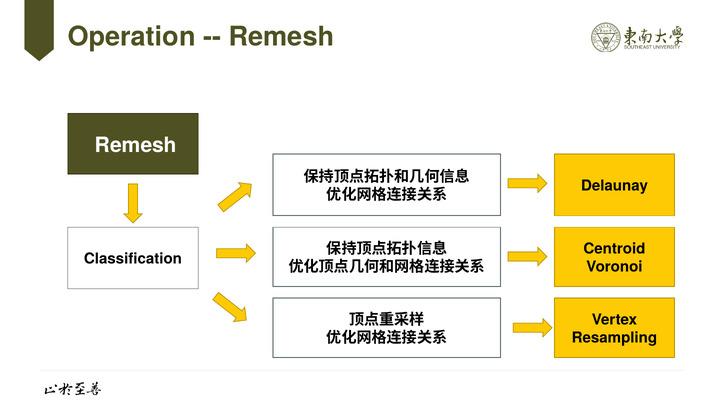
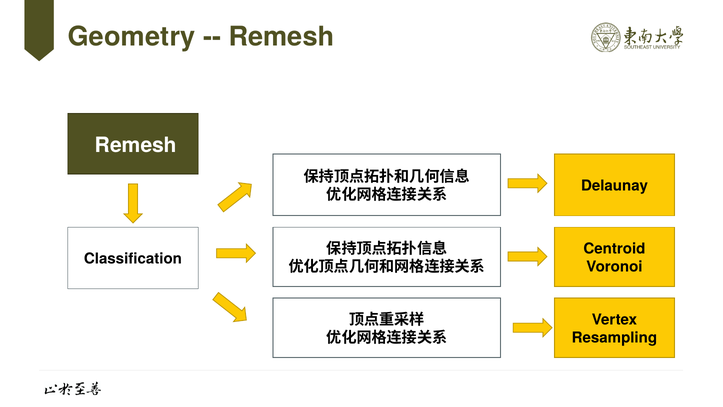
Operation: Operation -> Geometry (132, 37)
